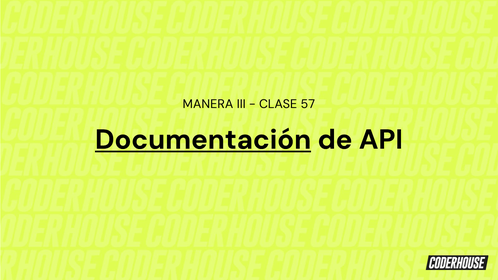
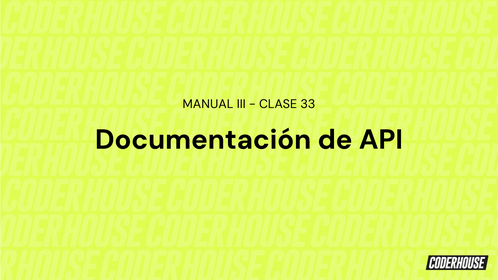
MANERA: MANERA -> MANUAL (208, 104)
57: 57 -> 33 (308, 104)
Documentación underline: present -> none (203, 140)
